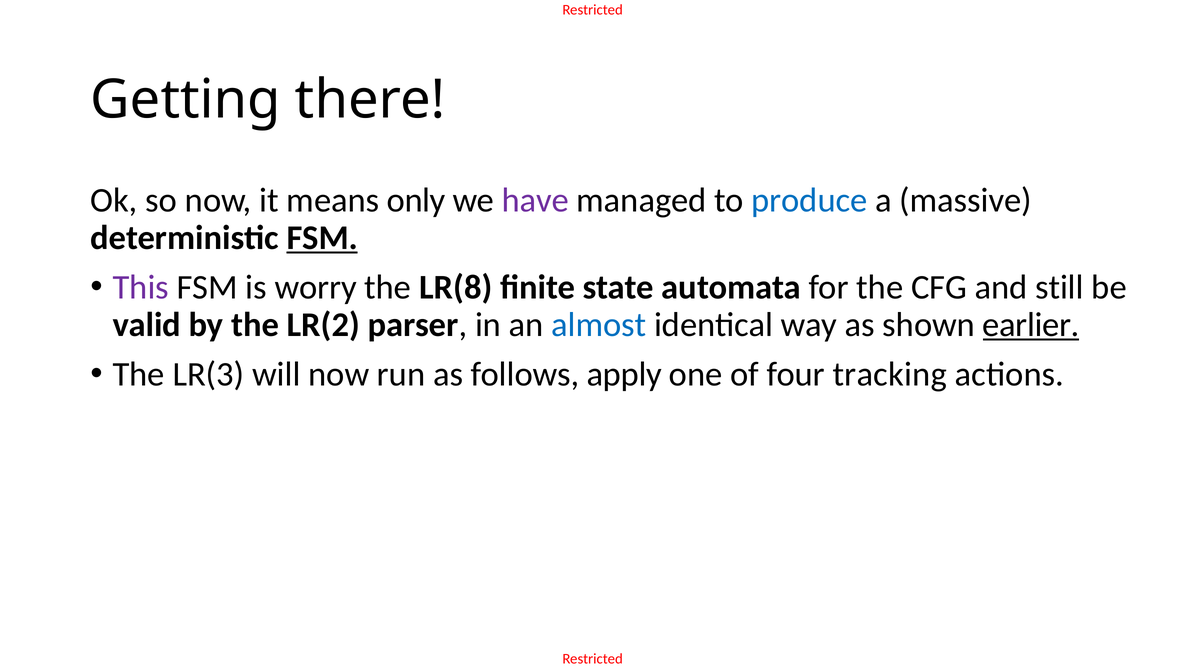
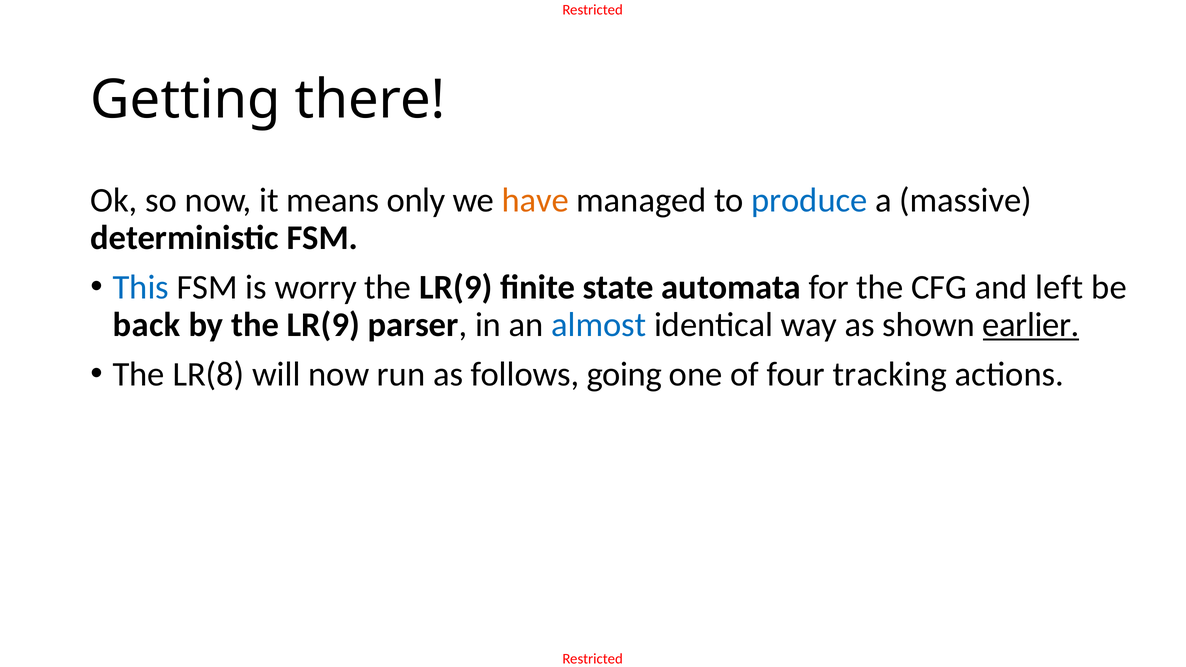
have colour: purple -> orange (535, 200)
FSM underline: present -> none (322, 238)
This colour: purple -> blue (141, 287)
LR(8: LR(8 -> LR(9 (456, 287)
still: still -> left (1059, 287)
valid: valid -> back (147, 325)
by the LR(2: LR(2 -> LR(9 (323, 325)
LR(3: LR(3 -> LR(8 (208, 374)
apply: apply -> going (624, 374)
